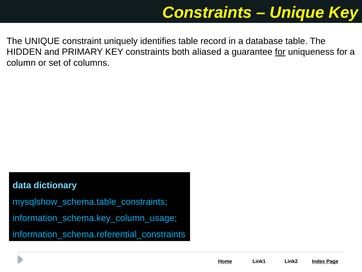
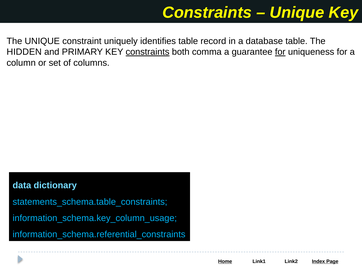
constraints underline: none -> present (148, 52)
aliased: aliased -> comma (207, 52)
mysqlshow_schema.table_constraints: mysqlshow_schema.table_constraints -> statements_schema.table_constraints (90, 201)
